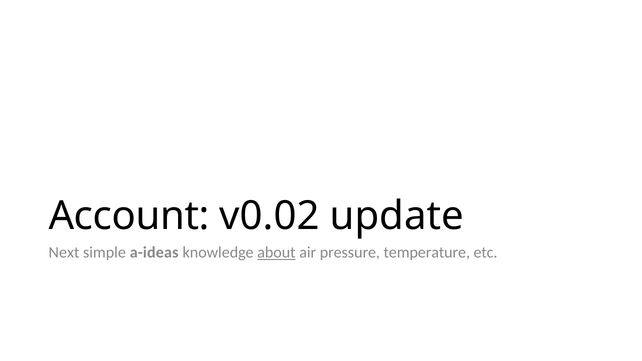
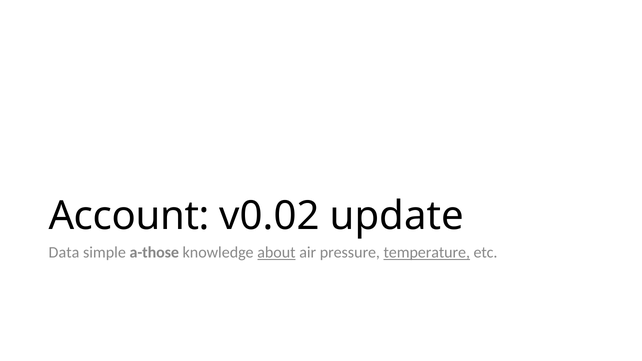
Next: Next -> Data (64, 253)
a-ideas: a-ideas -> a-those (154, 253)
temperature underline: none -> present (427, 253)
